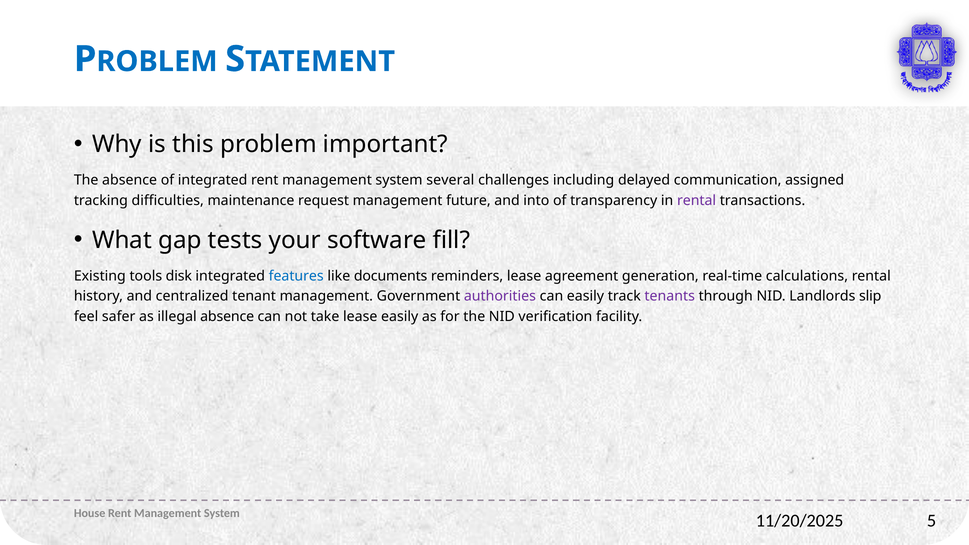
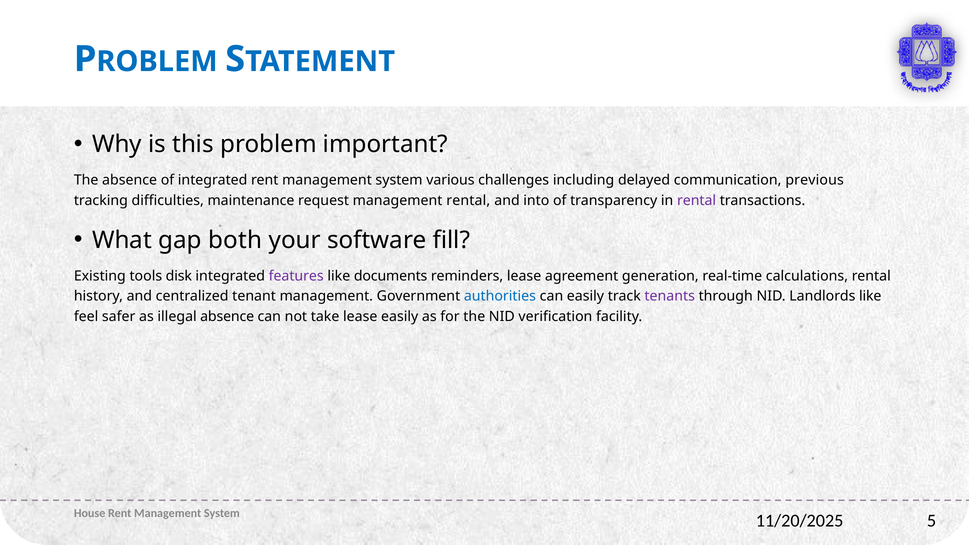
several: several -> various (450, 180)
assigned: assigned -> previous (815, 180)
management future: future -> rental (468, 201)
tests: tests -> both (235, 240)
features colour: blue -> purple (296, 276)
authorities colour: purple -> blue (500, 296)
Landlords slip: slip -> like (870, 296)
